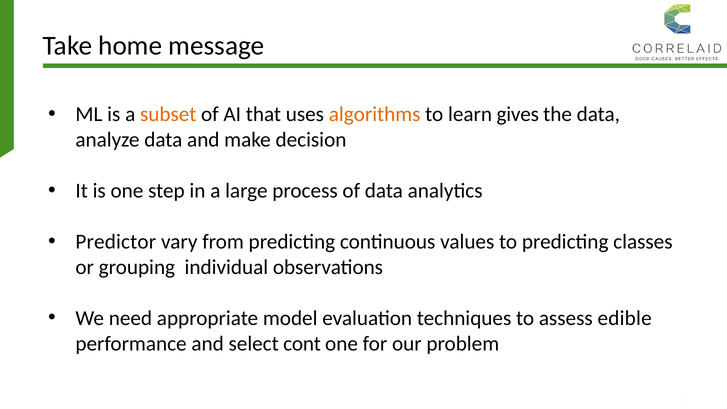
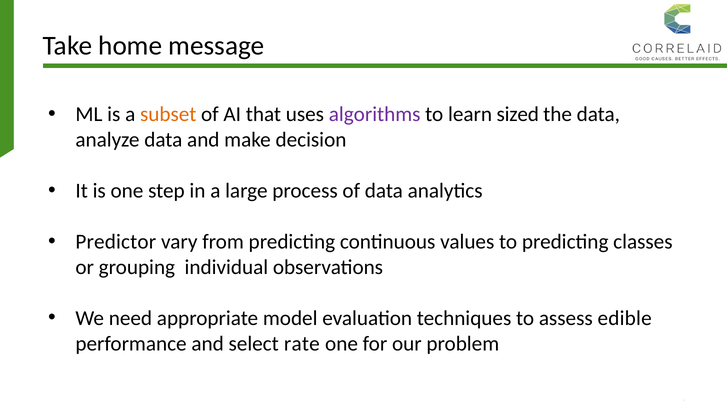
algorithms colour: orange -> purple (375, 114)
gives: gives -> sized (518, 114)
cont: cont -> rate (302, 344)
